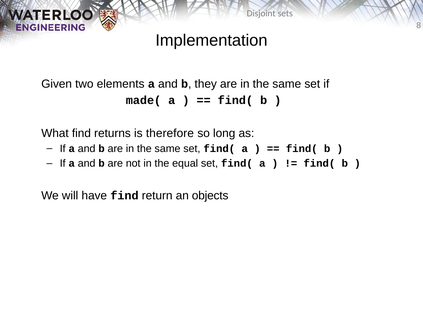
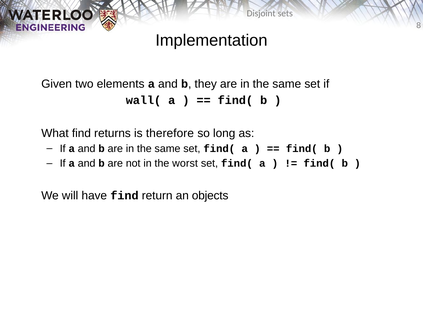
made(: made( -> wall( (143, 100)
equal: equal -> worst (185, 164)
